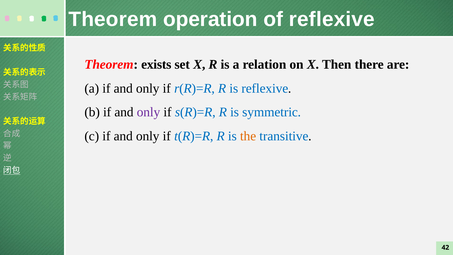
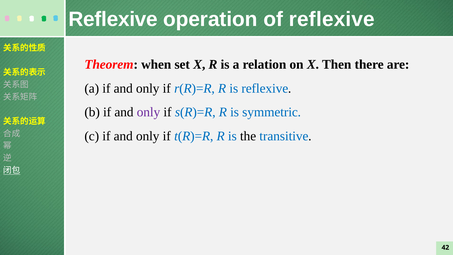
Theorem: Theorem -> Reflexive (113, 19)
exists: exists -> when (156, 64)
the colour: orange -> black (248, 136)
